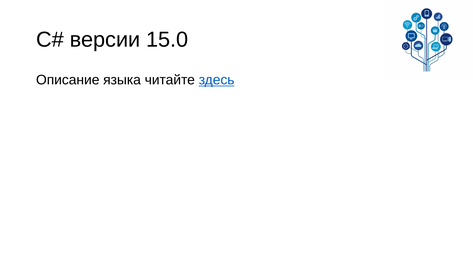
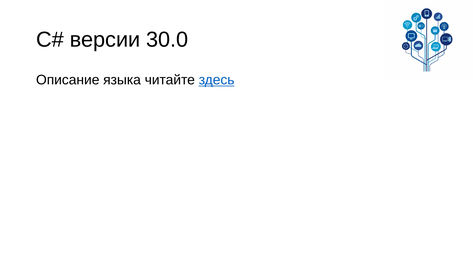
15.0: 15.0 -> 30.0 (167, 40)
